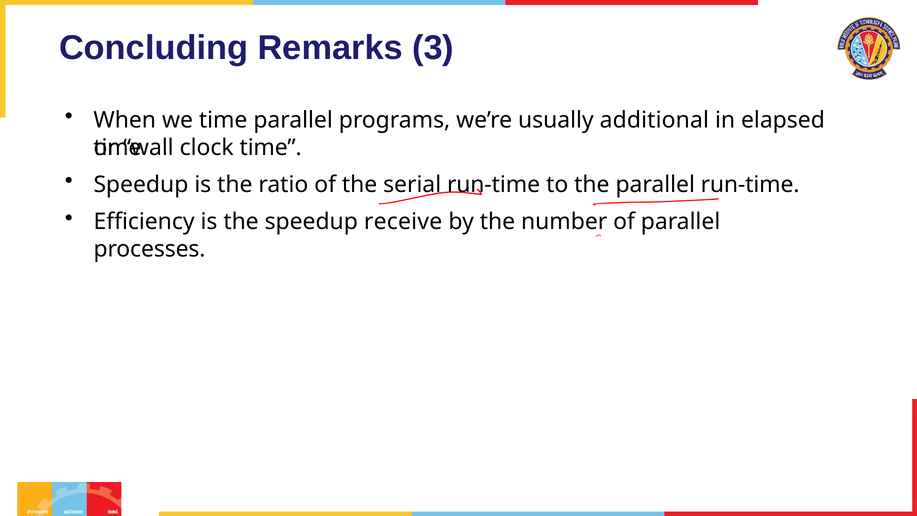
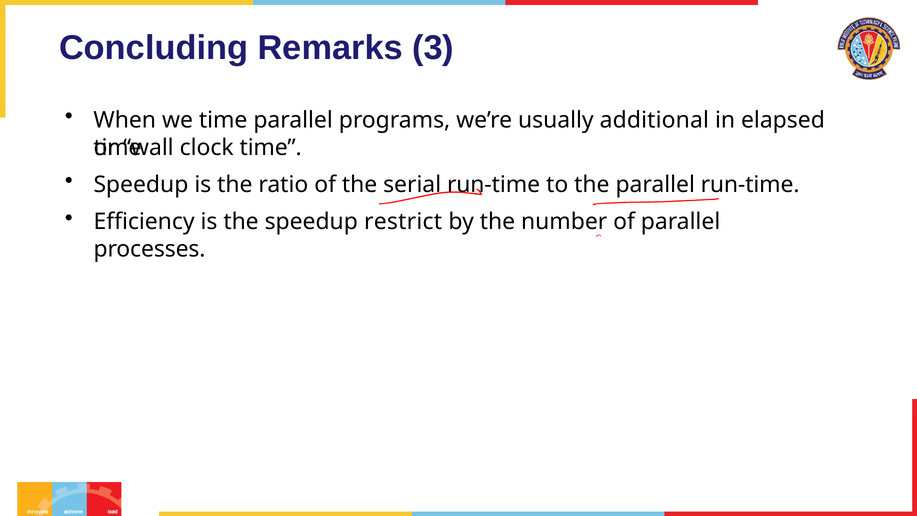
receive: receive -> restrict (403, 222)
